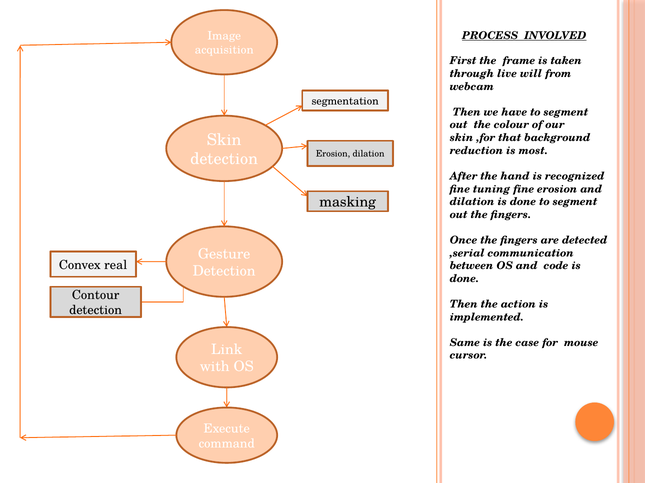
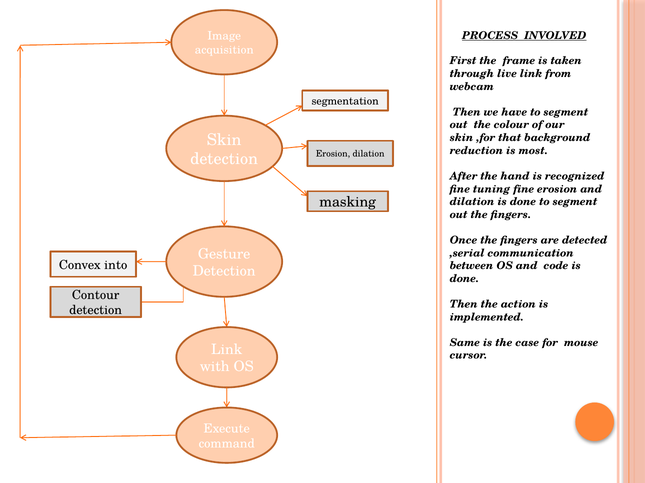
live will: will -> link (531, 74)
real: real -> into (116, 265)
